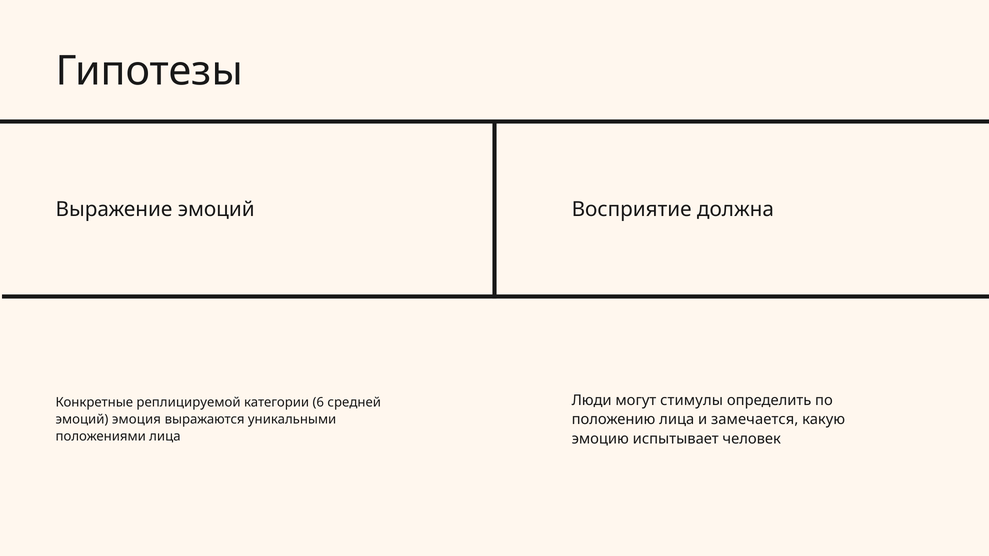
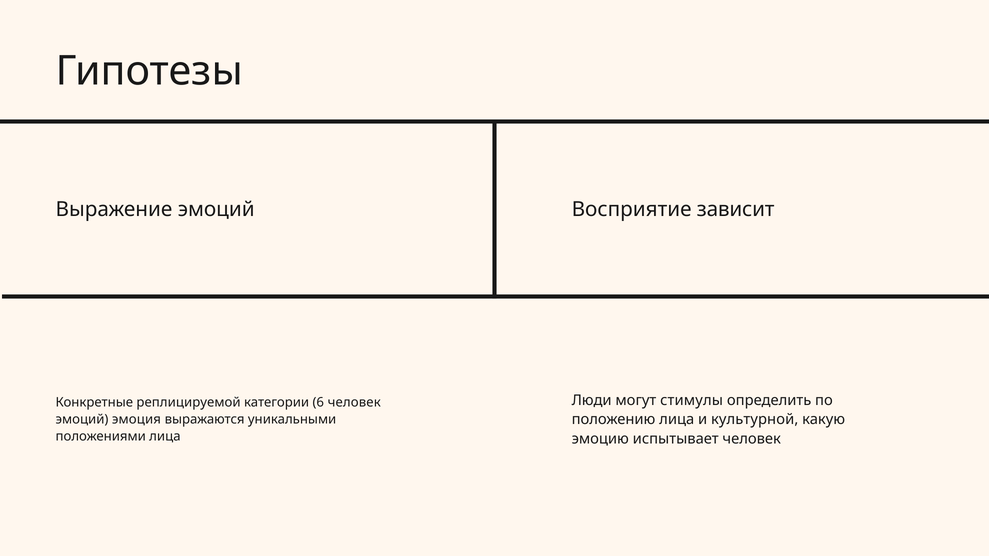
должна: должна -> зависит (736, 210)
6 средней: средней -> человек (354, 402)
замечается: замечается -> культурной (755, 420)
